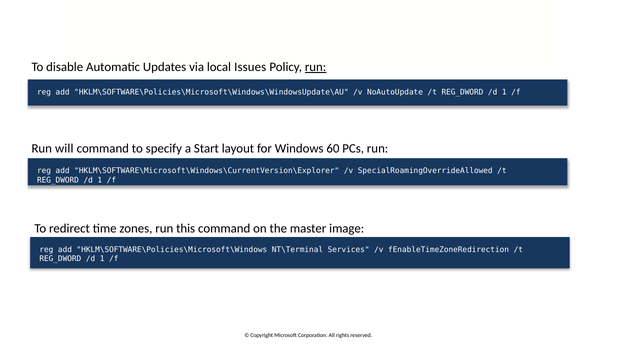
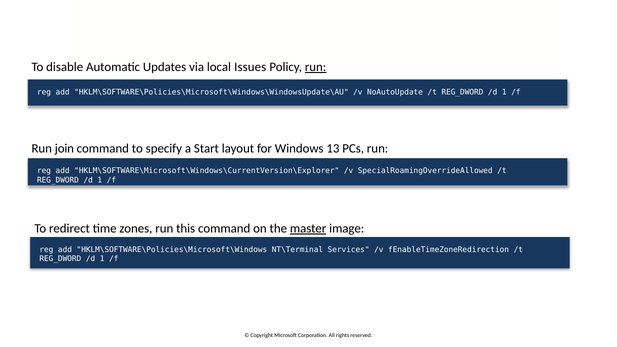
will: will -> join (64, 148)
60: 60 -> 13 (333, 148)
master underline: none -> present (308, 228)
